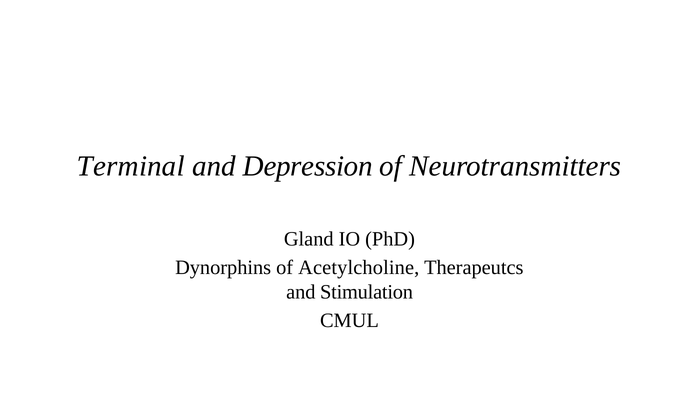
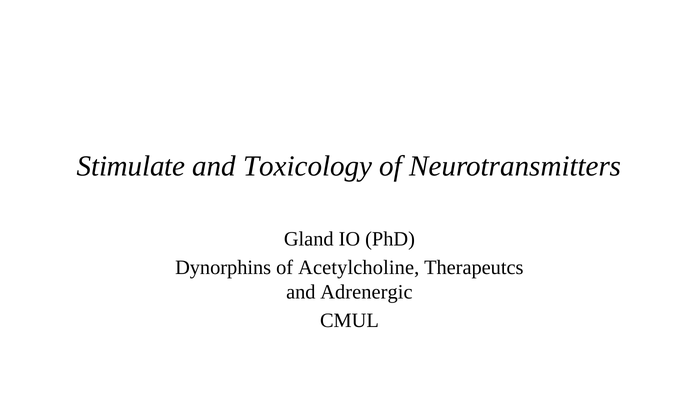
Terminal: Terminal -> Stimulate (131, 166)
Depression: Depression -> Toxicology (308, 166)
Stimulation: Stimulation -> Adrenergic (366, 292)
